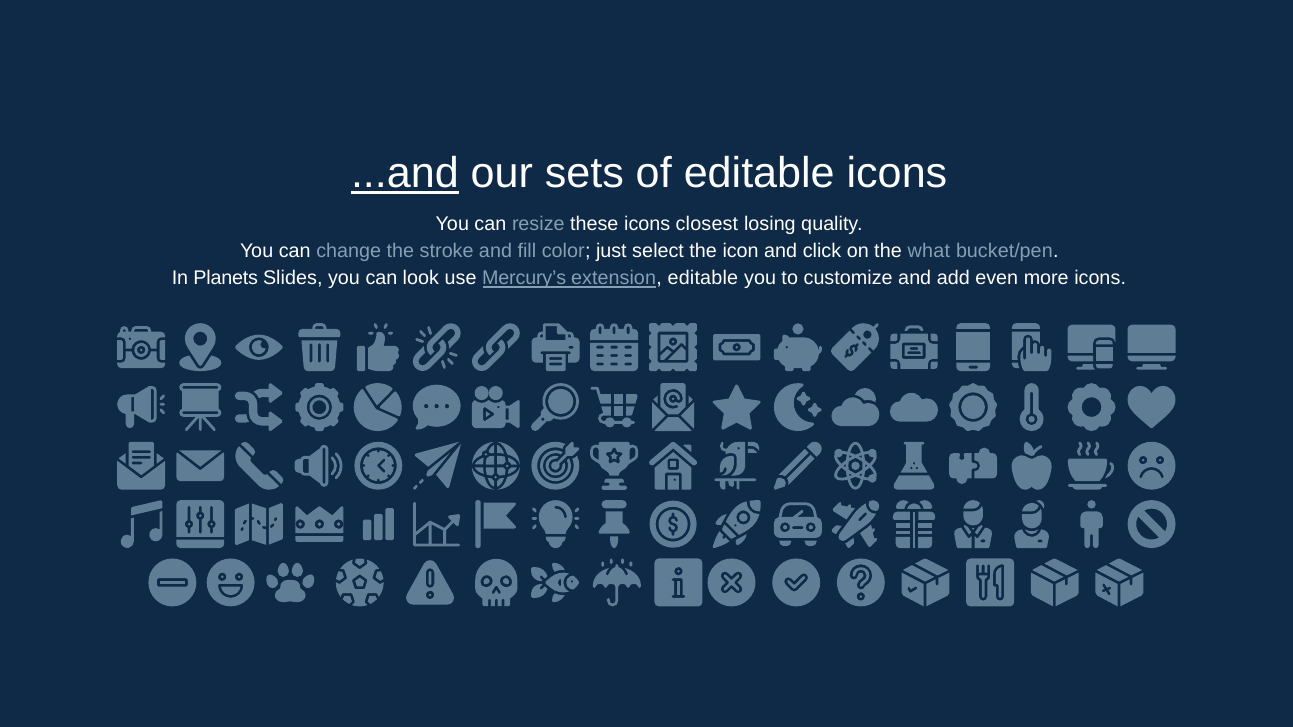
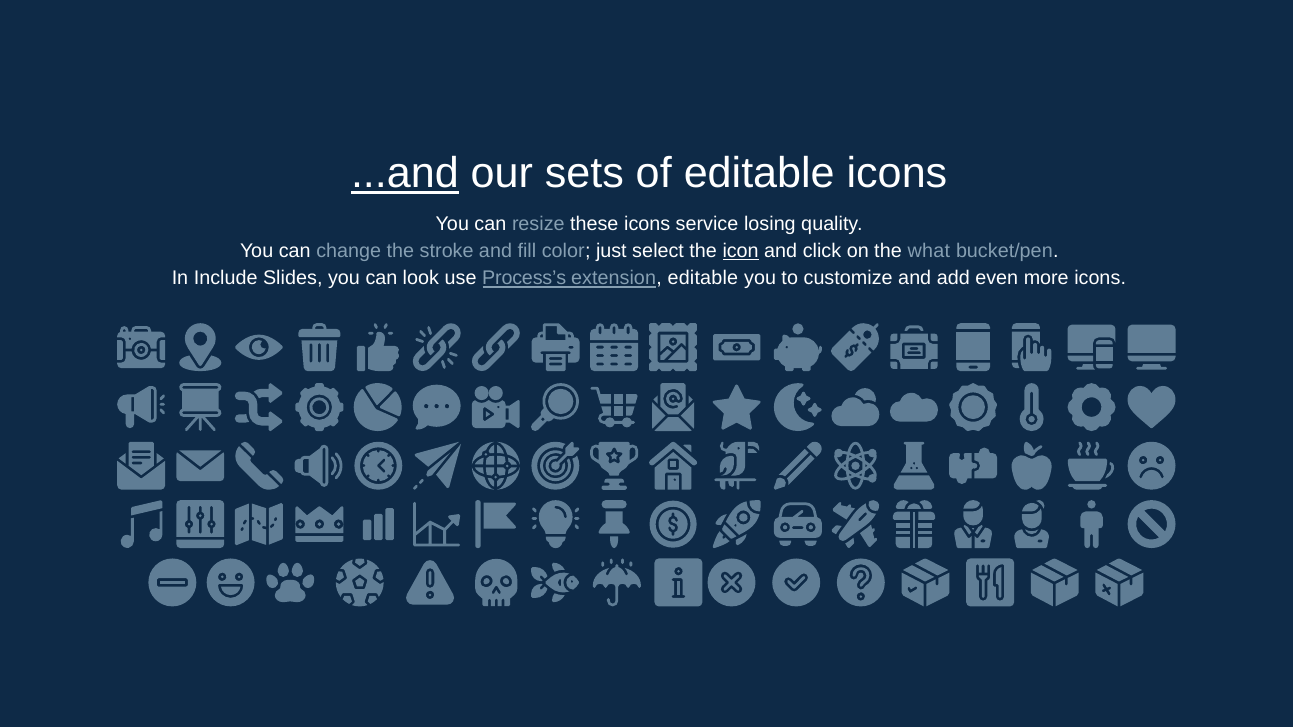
closest: closest -> service (707, 224)
icon underline: none -> present (741, 251)
Planets: Planets -> Include (226, 279)
Mercury’s: Mercury’s -> Process’s (524, 279)
